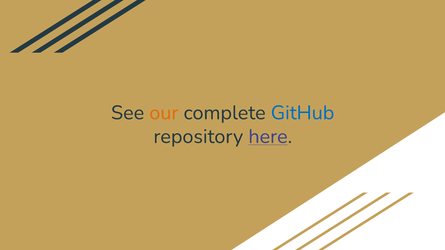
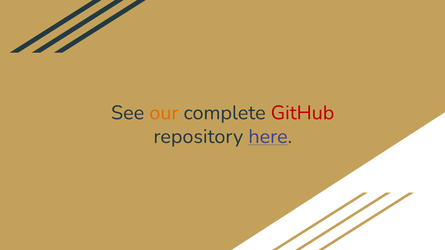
GitHub colour: blue -> red (303, 113)
